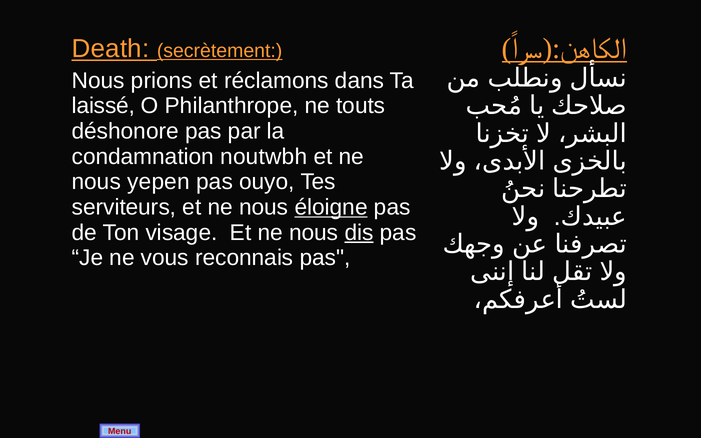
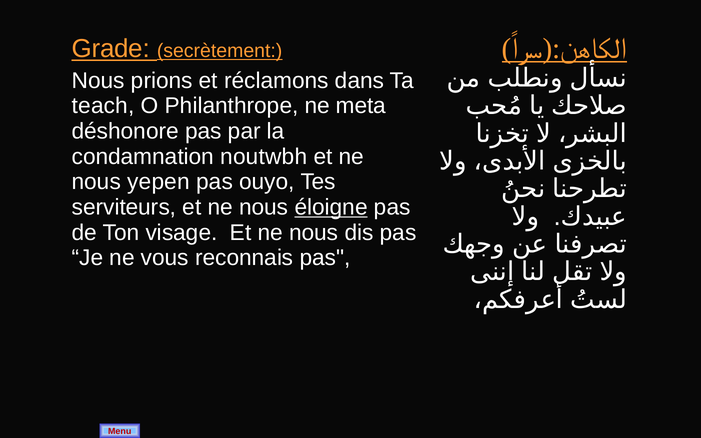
Death: Death -> Grade (111, 49)
laissé: laissé -> teach (103, 106)
touts: touts -> meta (361, 106)
dis underline: present -> none (359, 233)
